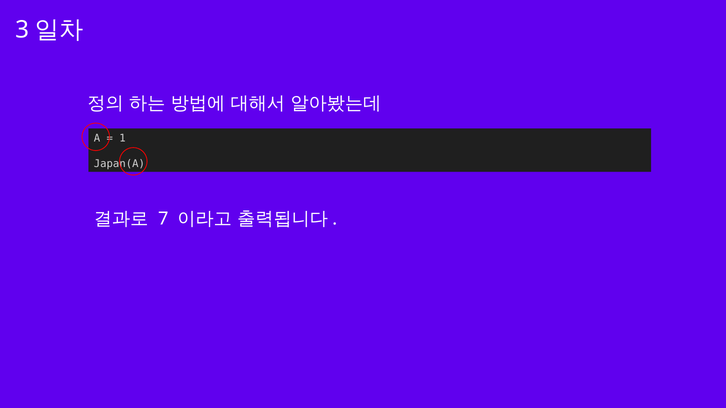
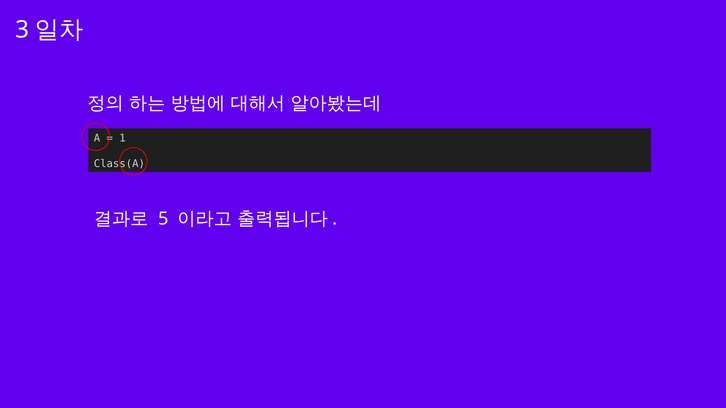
Japan(A: Japan(A -> Class(A (119, 164)
7: 7 -> 5 (163, 219)
